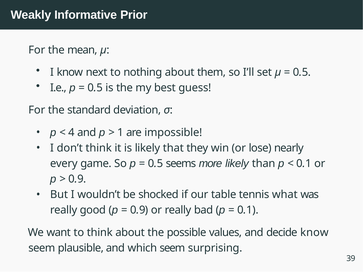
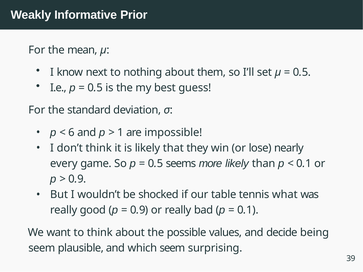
4: 4 -> 6 (71, 133)
decide know: know -> being (314, 233)
